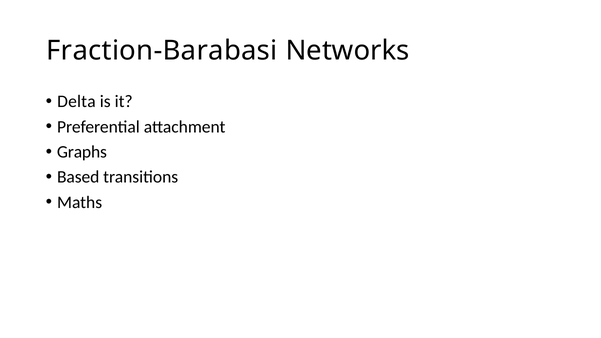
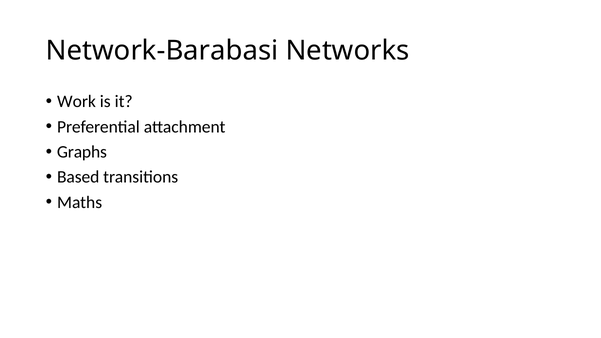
Fraction-Barabasi: Fraction-Barabasi -> Network-Barabasi (162, 50)
Delta: Delta -> Work (77, 102)
